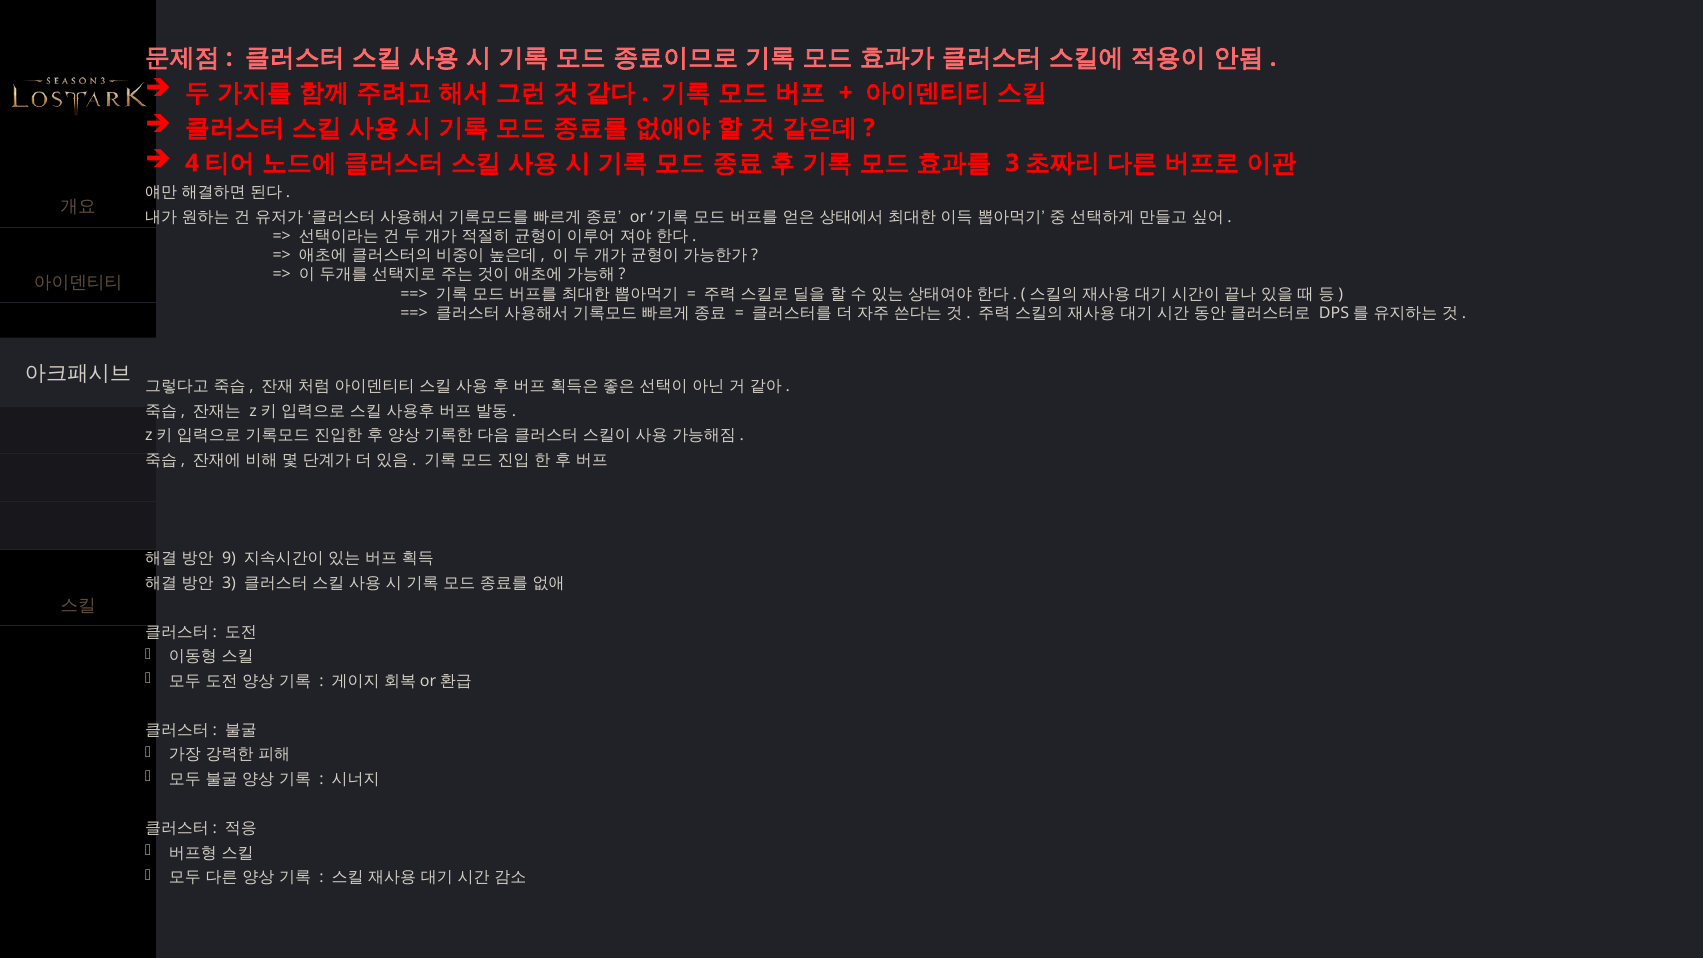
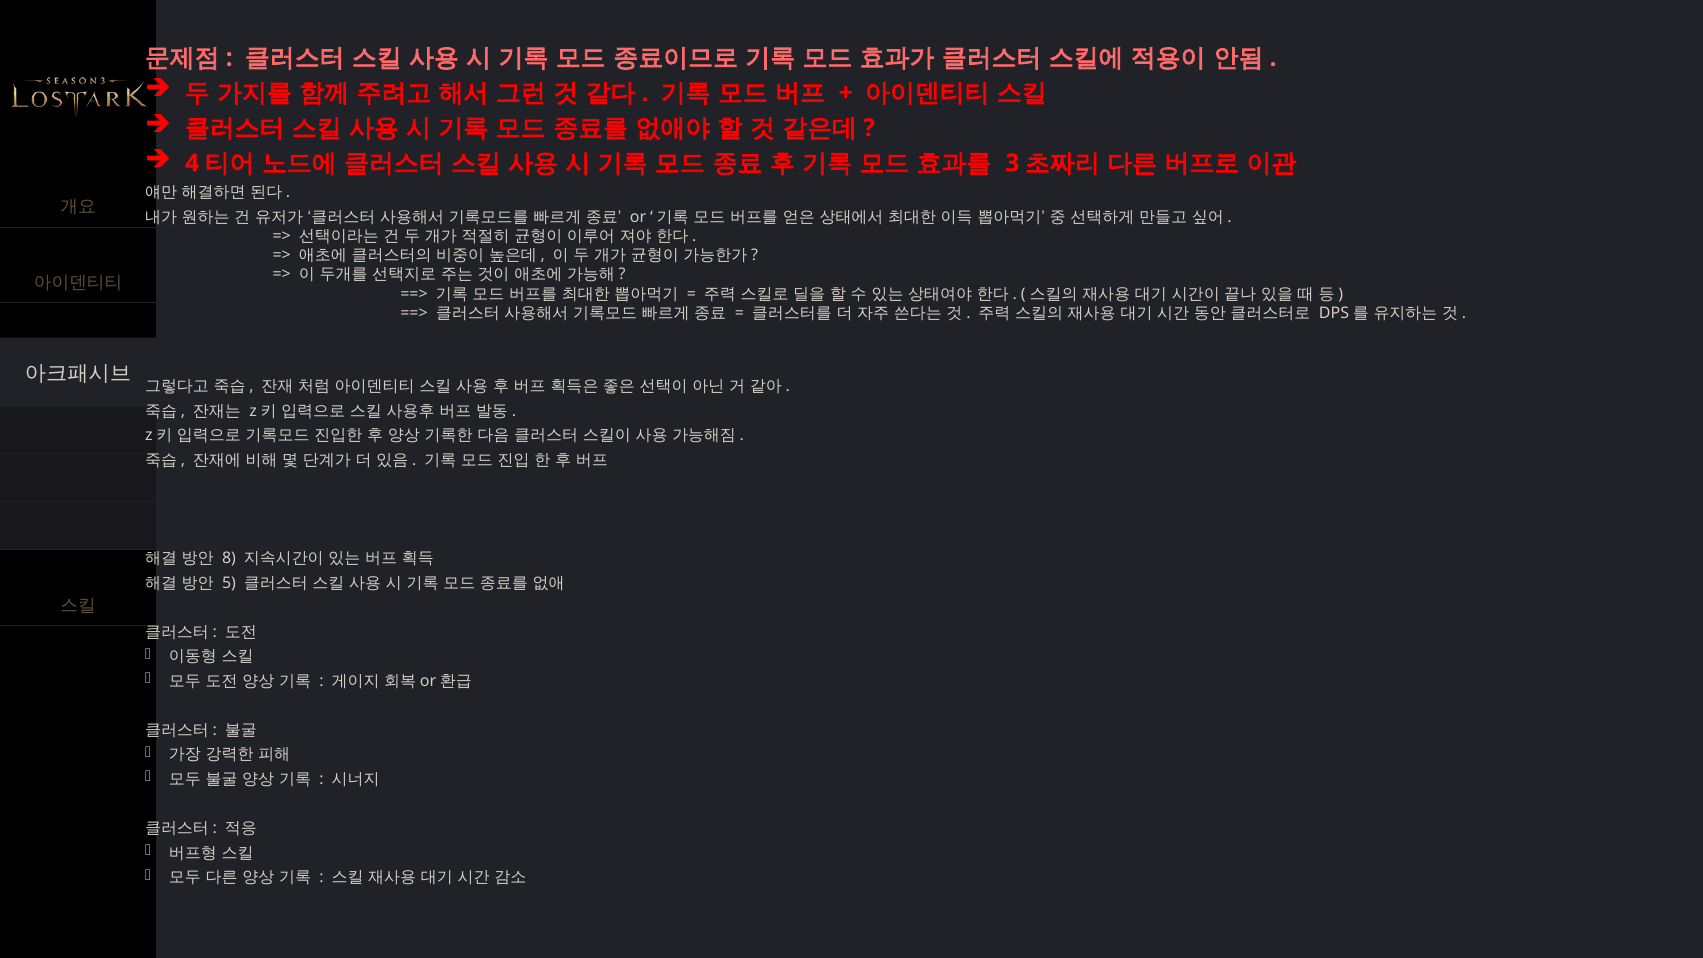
9: 9 -> 8 (229, 558)
3: 3 -> 5 (229, 583)
